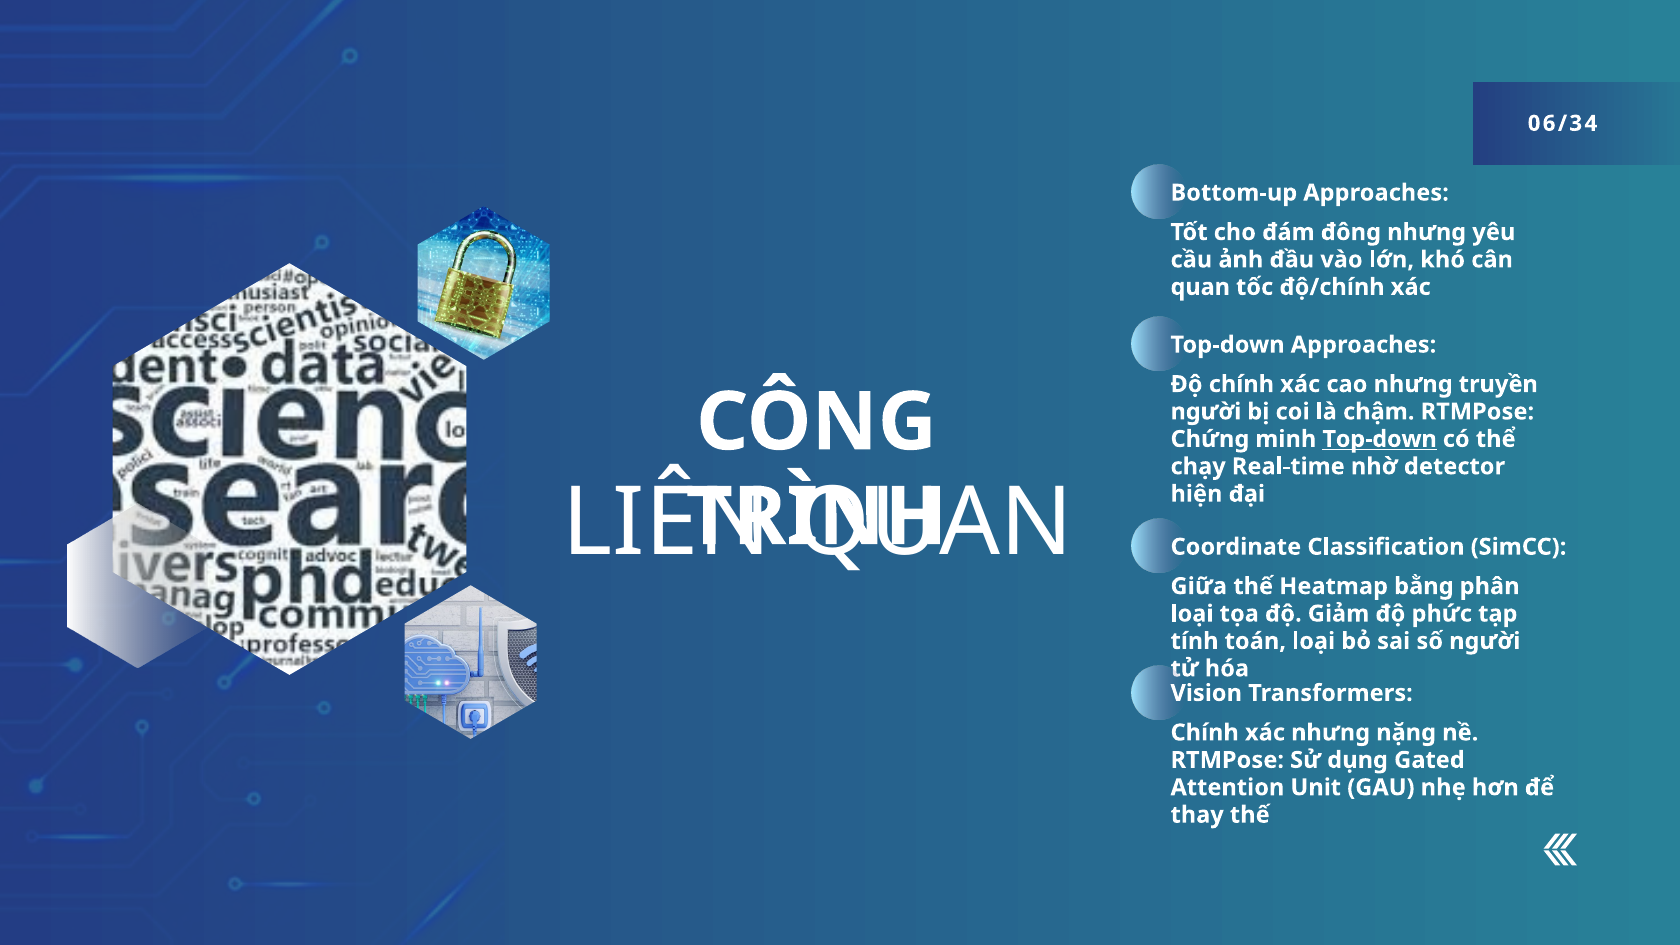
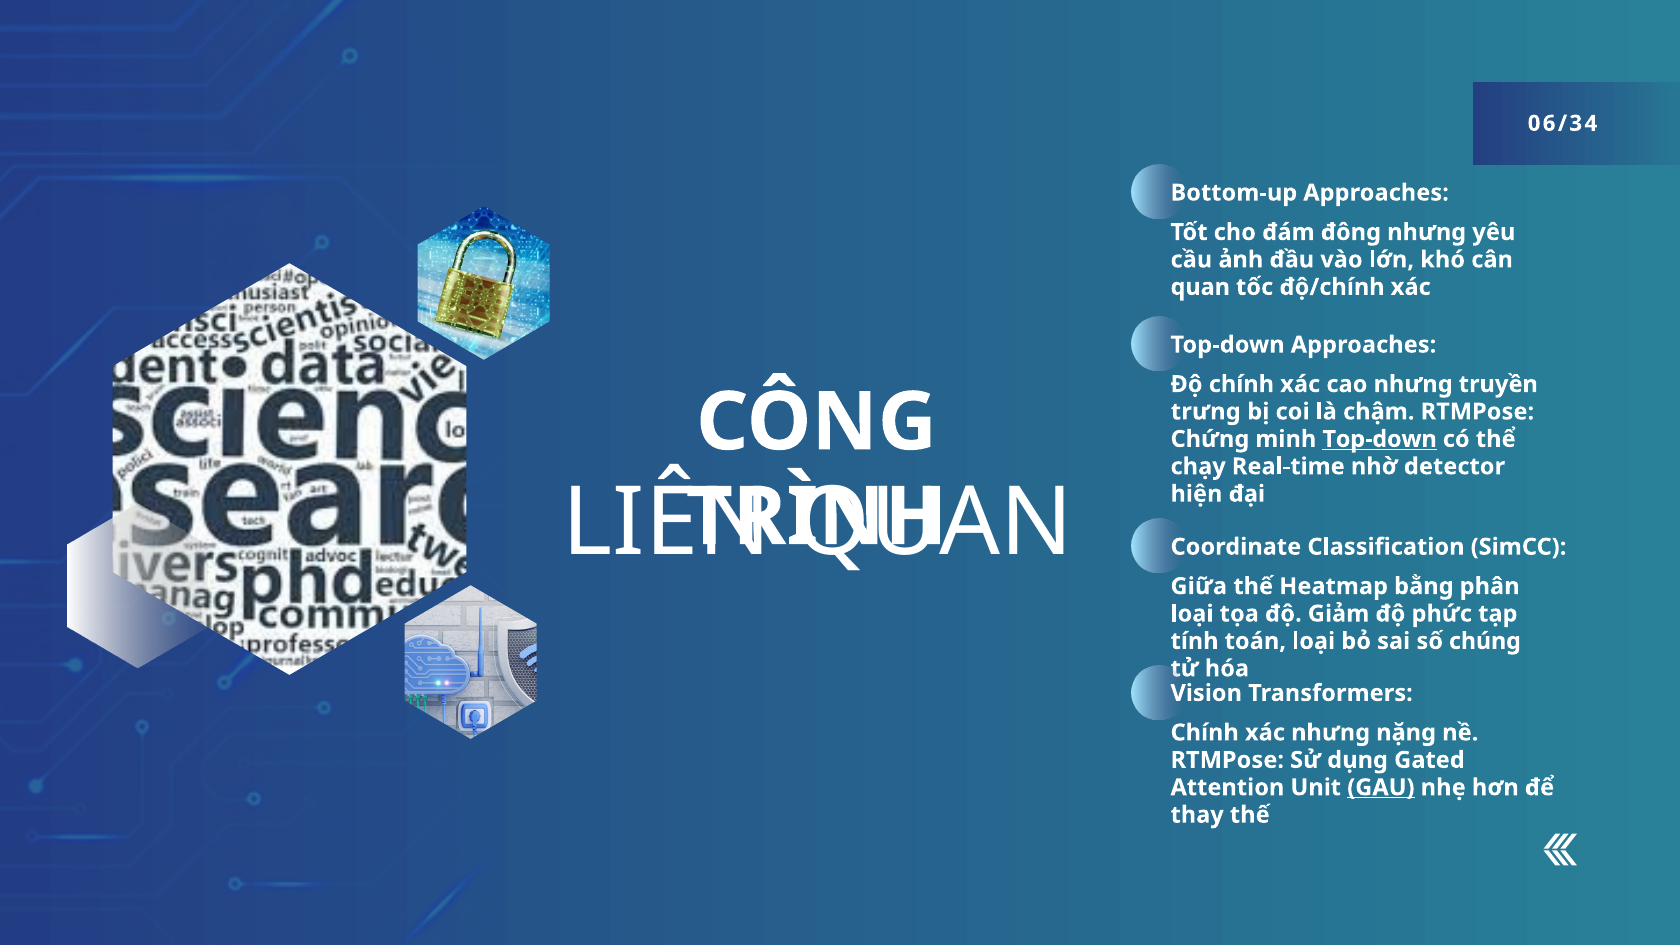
người: người -> trưng (1206, 412)
số người: người -> chúng (1485, 641)
GAU underline: none -> present (1381, 787)
